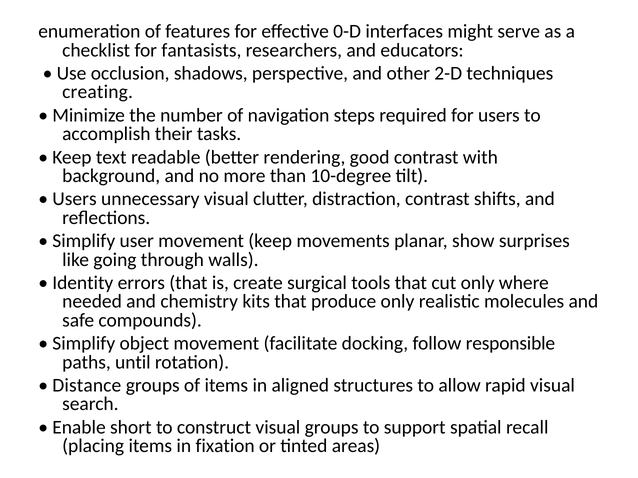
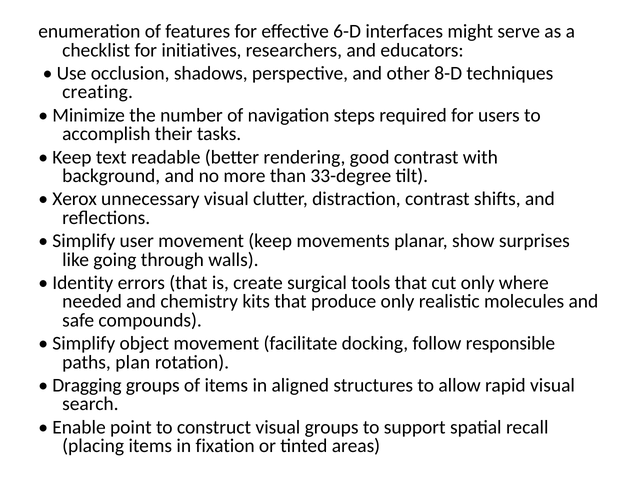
0-D: 0-D -> 6-D (347, 31)
fantasists: fantasists -> initiatives (201, 50)
2-D: 2-D -> 8-D (448, 73)
10-degree: 10-degree -> 33-degree (351, 176)
Users: Users -> Xerox (75, 199)
until: until -> plan (133, 362)
Distance: Distance -> Dragging (87, 386)
short: short -> point (131, 428)
